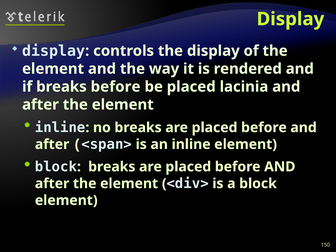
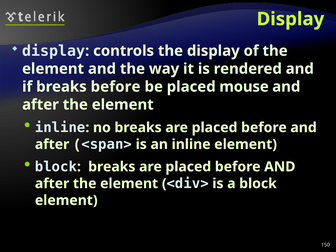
lacinia: lacinia -> mouse (244, 87)
